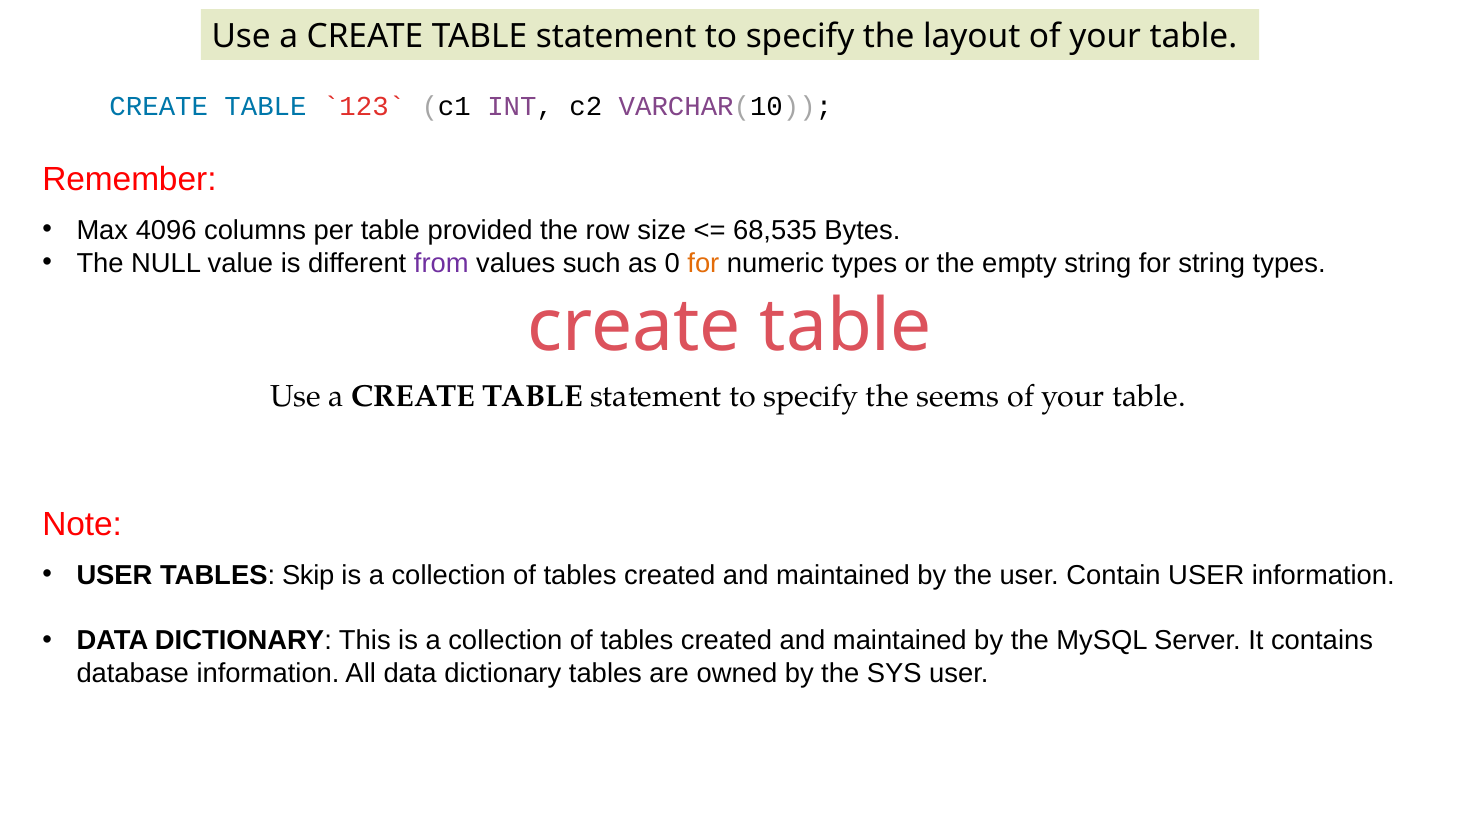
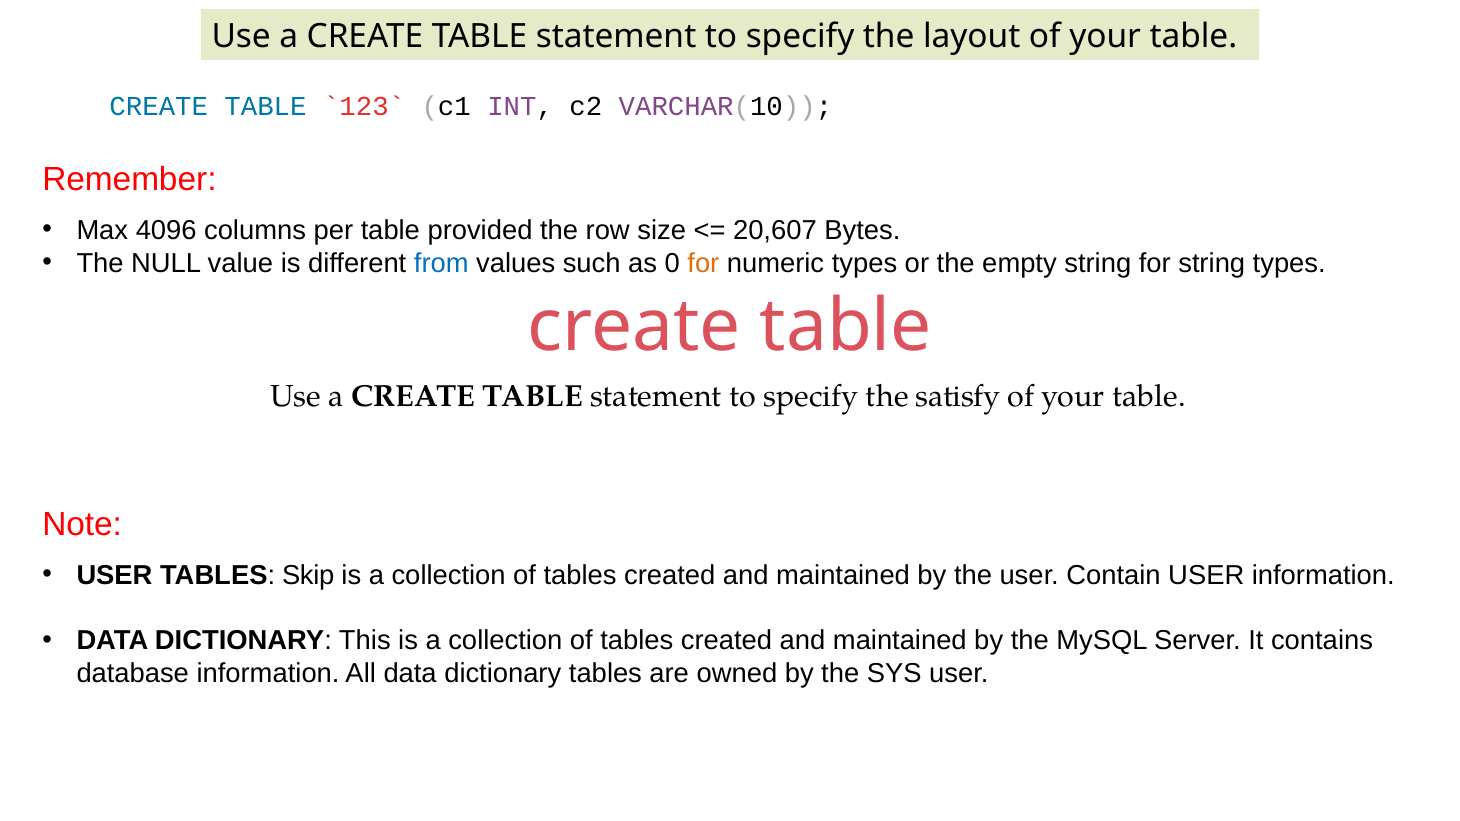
68,535: 68,535 -> 20,607 (775, 230)
from colour: purple -> blue (441, 263)
seems: seems -> satisfy (958, 397)
